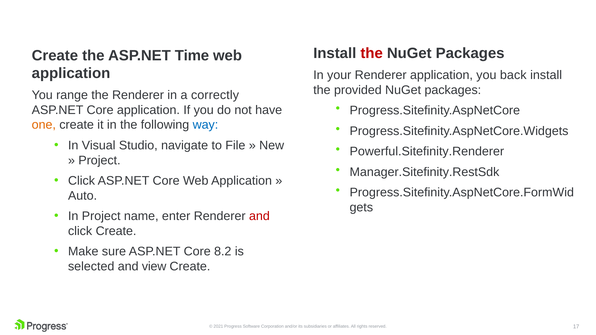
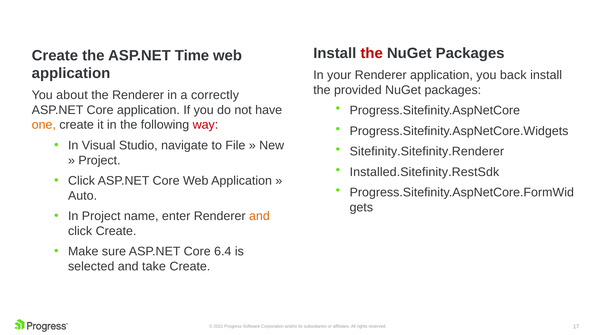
range: range -> about (72, 95)
way colour: blue -> red (205, 125)
Powerful.Sitefinity.Renderer: Powerful.Sitefinity.Renderer -> Sitefinity.Sitefinity.Renderer (427, 152)
Manager.Sitefinity.RestSdk: Manager.Sitefinity.RestSdk -> Installed.Sitefinity.RestSdk (424, 172)
and colour: red -> orange (259, 216)
8.2: 8.2 -> 6.4 (223, 252)
view: view -> take (154, 267)
